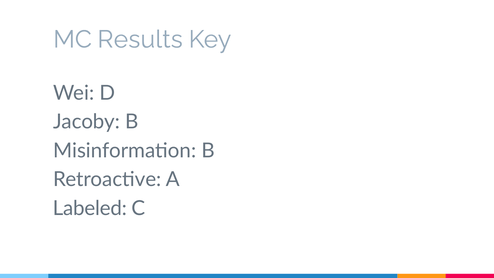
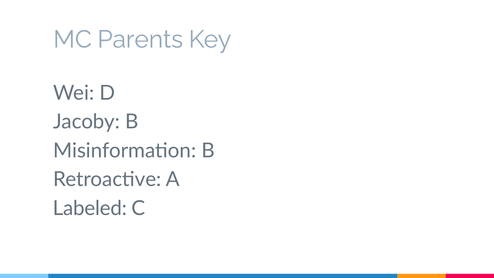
Results: Results -> Parents (140, 39)
